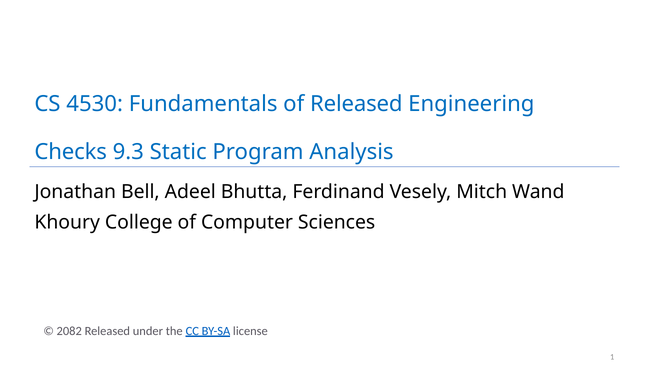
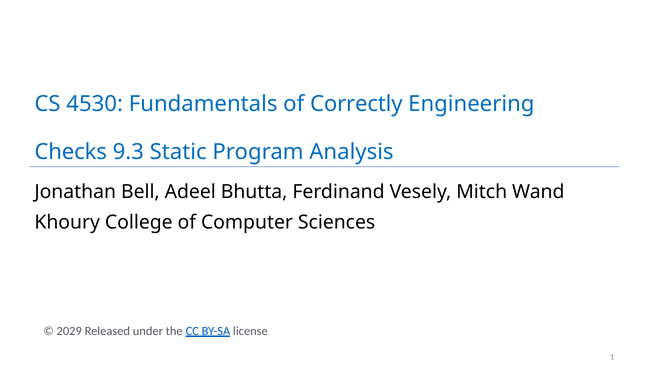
of Released: Released -> Correctly (356, 104)
2082: 2082 -> 2029 (69, 331)
